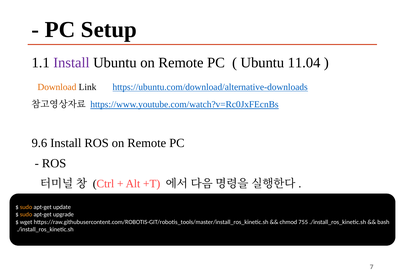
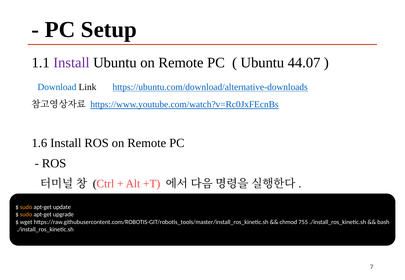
11.04: 11.04 -> 44.07 (304, 63)
Download colour: orange -> blue (57, 87)
9.6: 9.6 -> 1.6 (39, 143)
